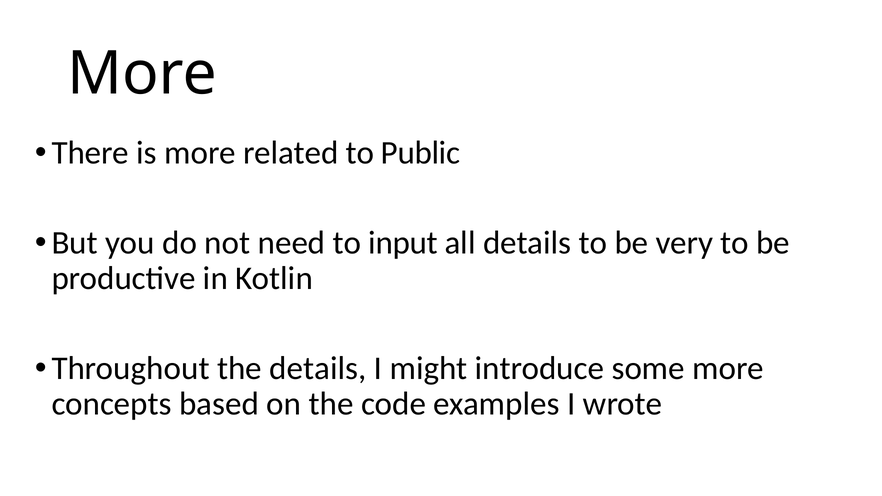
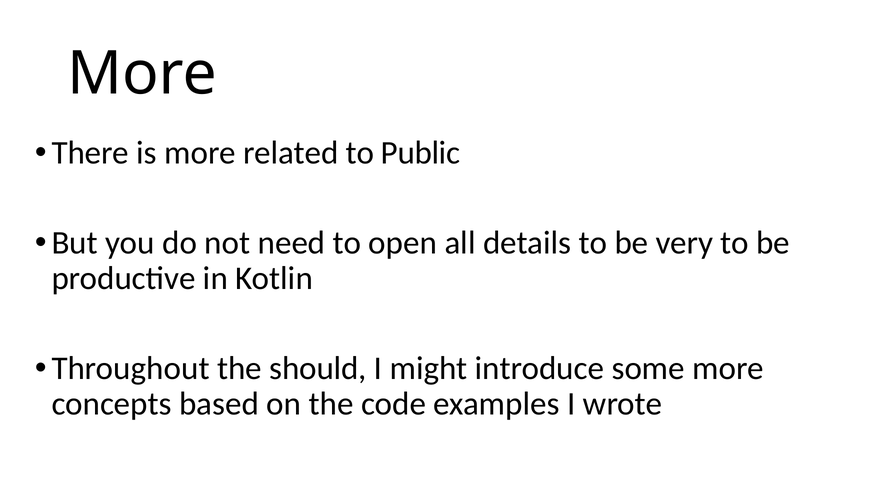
input: input -> open (403, 243)
the details: details -> should (318, 368)
